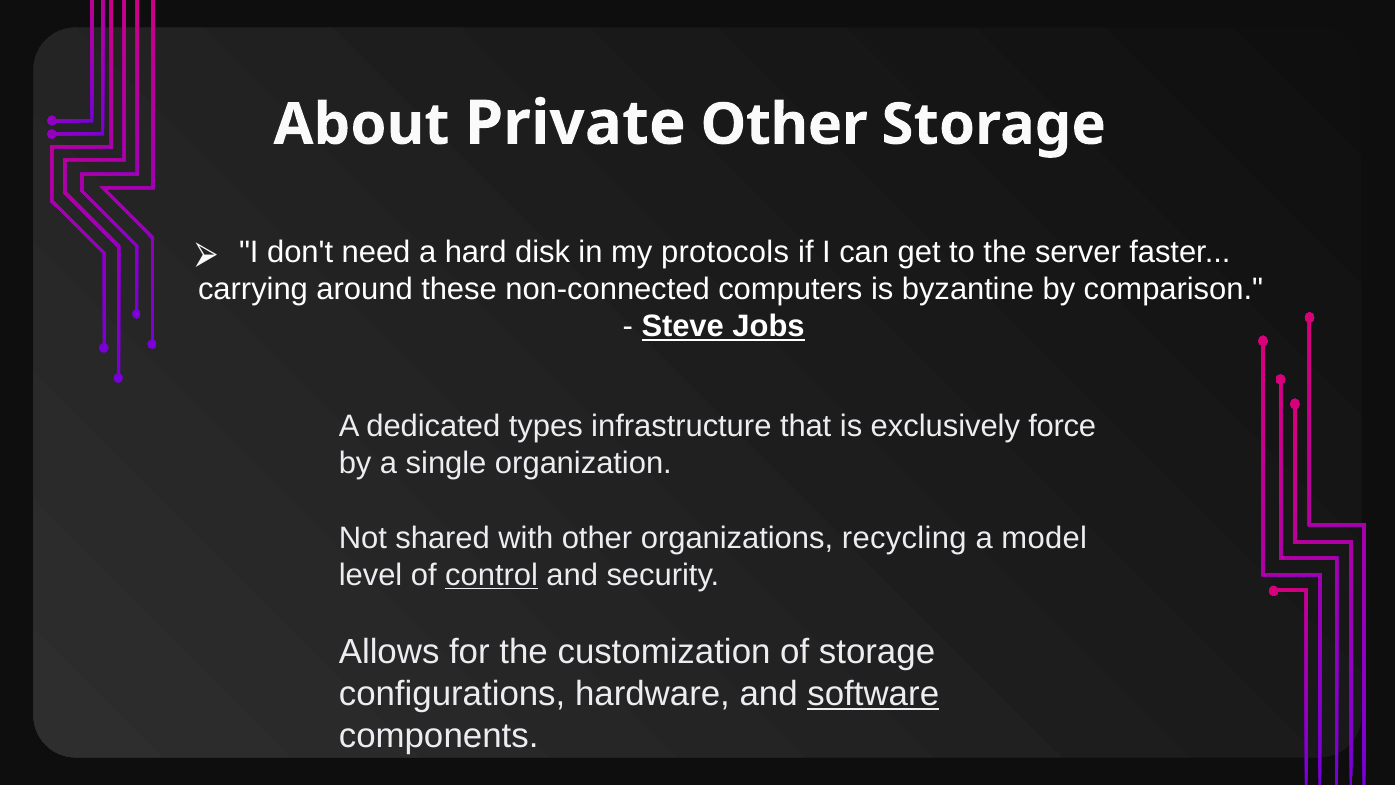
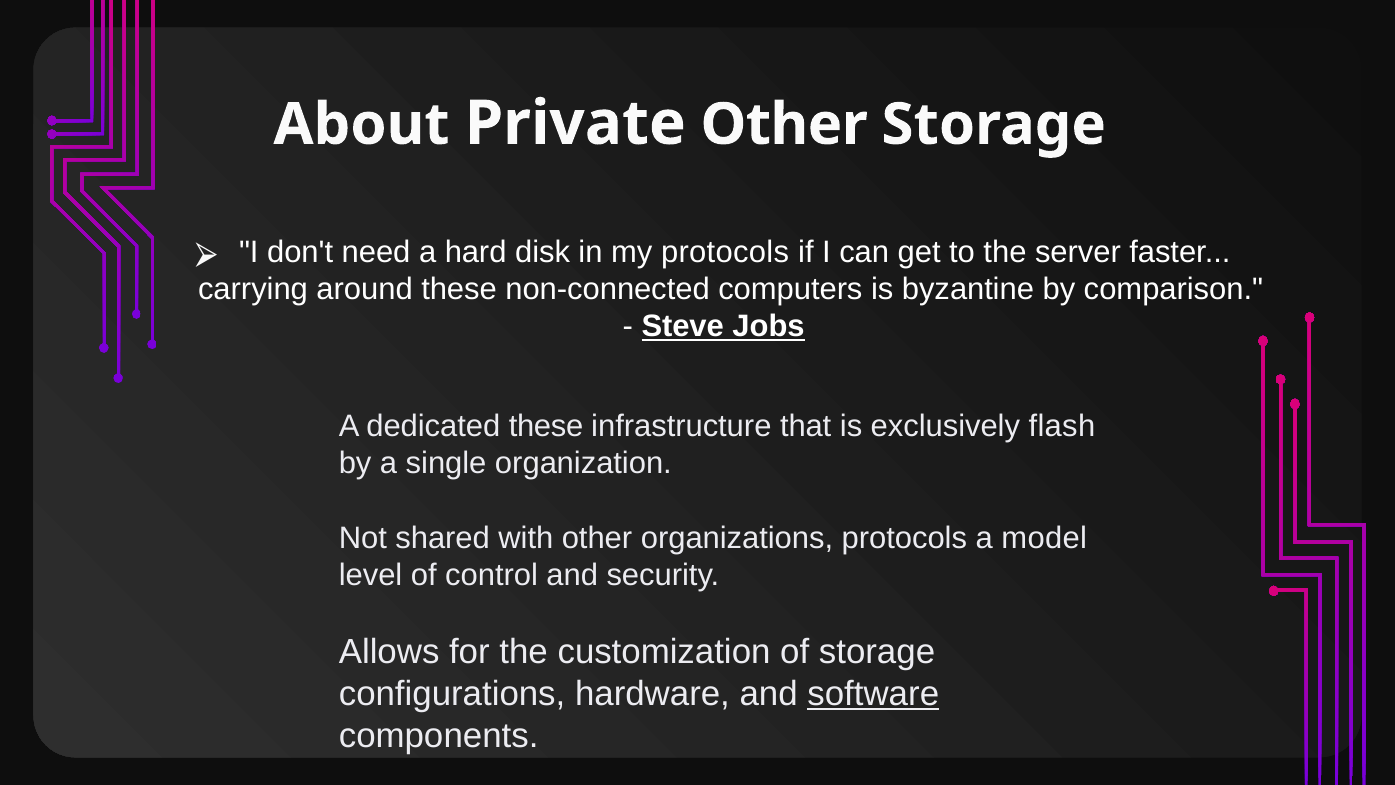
dedicated types: types -> these (546, 426)
force: force -> flash (1062, 426)
organizations recycling: recycling -> protocols (904, 538)
control underline: present -> none (492, 575)
